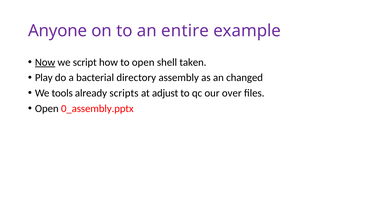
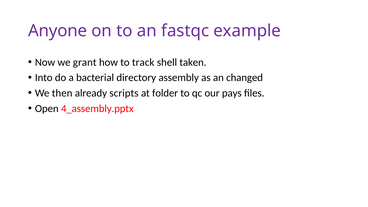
entire: entire -> fastqc (185, 31)
Now underline: present -> none (45, 62)
script: script -> grant (85, 62)
to open: open -> track (143, 62)
Play: Play -> Into (44, 78)
tools: tools -> then (62, 93)
adjust: adjust -> folder (165, 93)
over: over -> pays (232, 93)
0_assembly.pptx: 0_assembly.pptx -> 4_assembly.pptx (97, 109)
